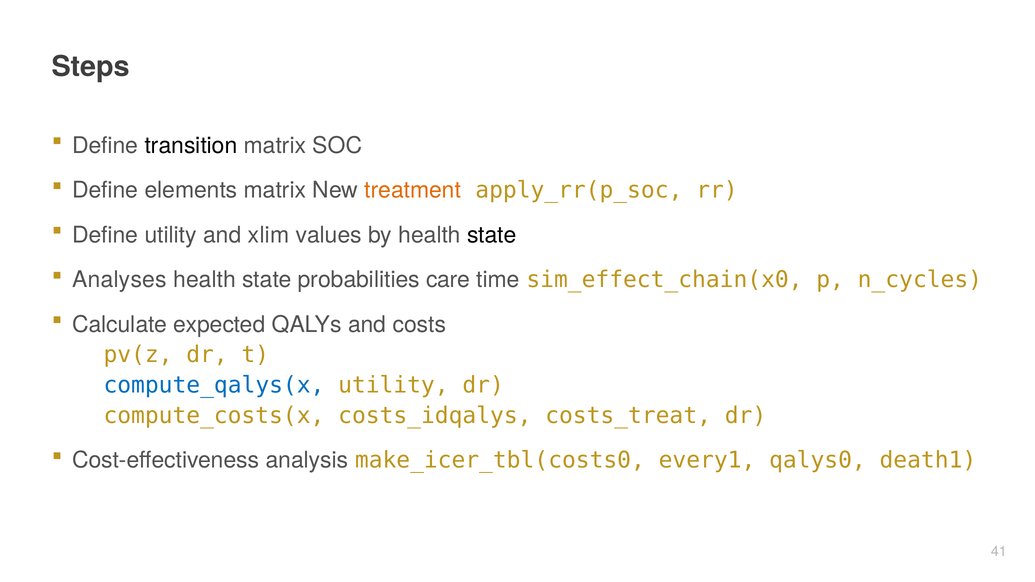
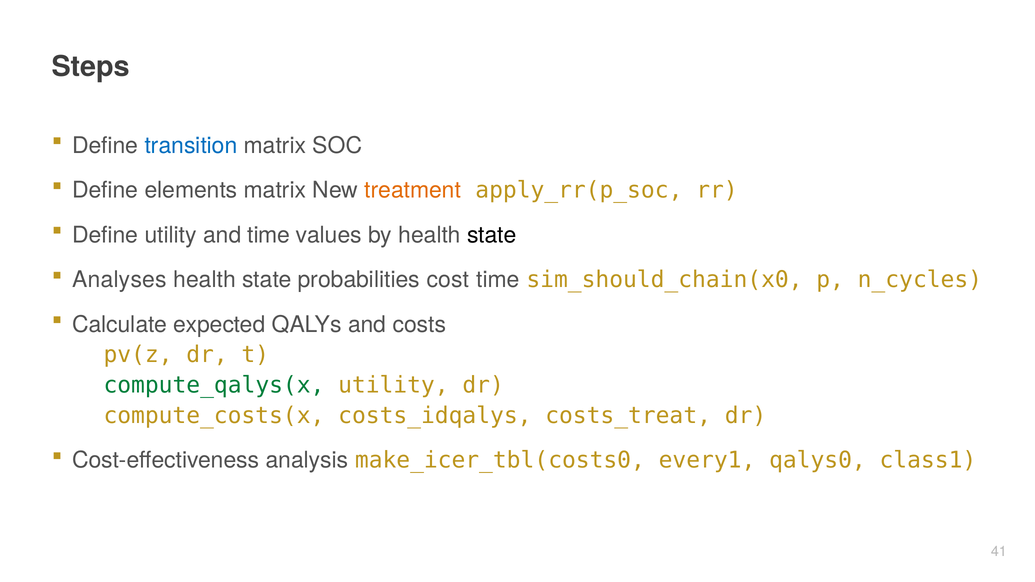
transition colour: black -> blue (191, 146)
and xlim: xlim -> time (269, 235)
care: care -> cost (448, 280)
sim_effect_chain(x0: sim_effect_chain(x0 -> sim_should_chain(x0 (664, 280)
compute_qalys(x colour: blue -> green (214, 385)
death1: death1 -> class1 (928, 460)
